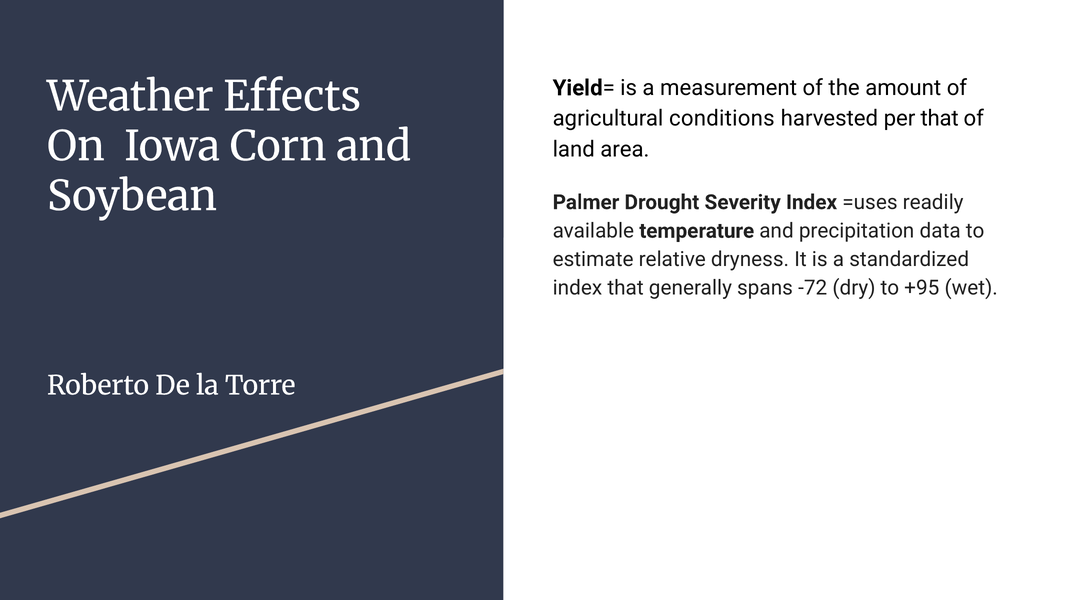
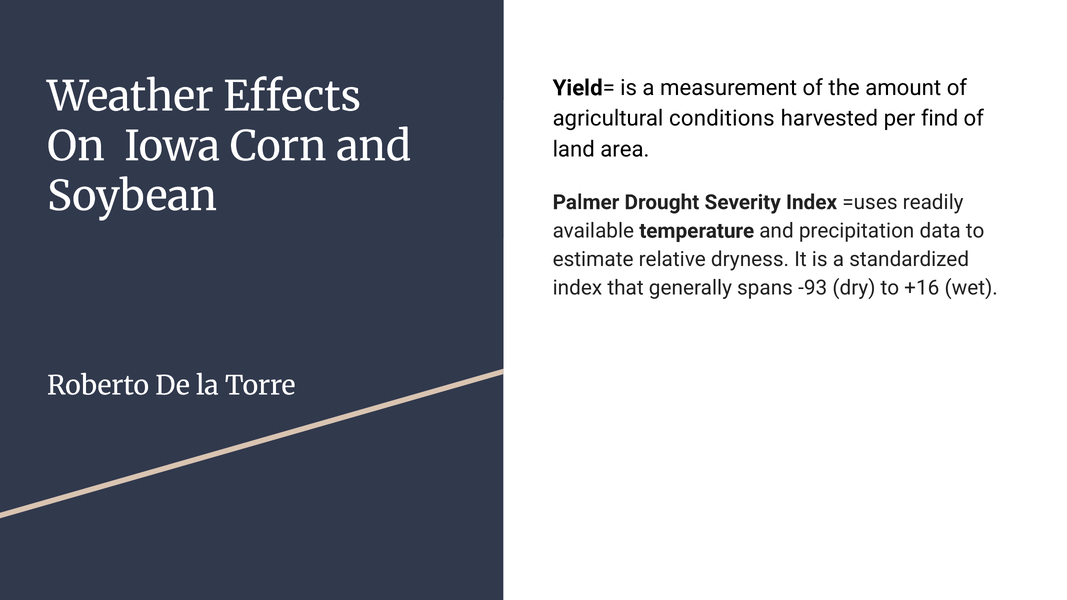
per that: that -> find (940, 119)
-72: -72 -> -93 (813, 288)
+95: +95 -> +16 (922, 288)
